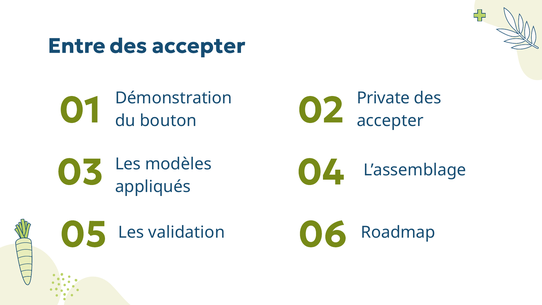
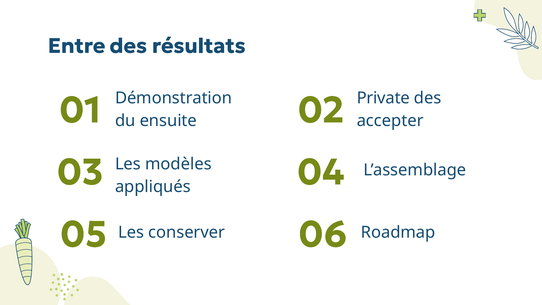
accepter: accepter -> résultats (199, 46)
bouton: bouton -> ensuite (168, 121)
validation: validation -> conserver (187, 232)
